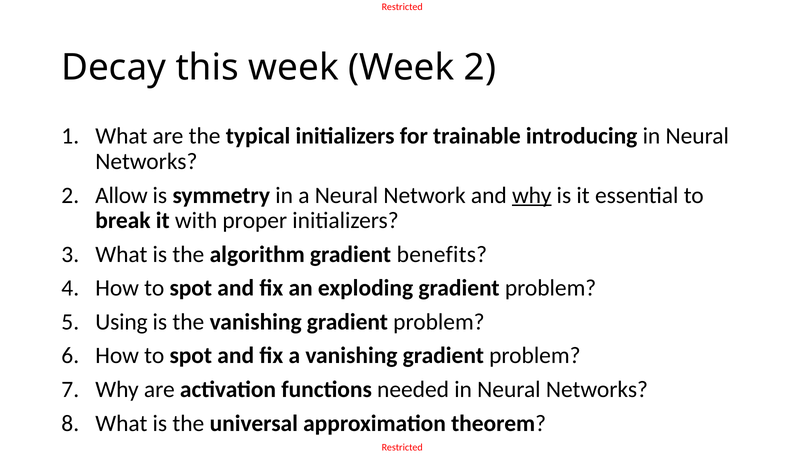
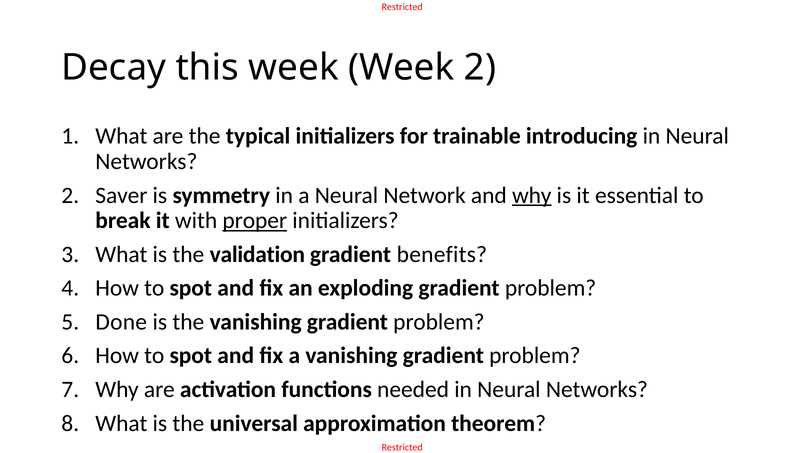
Allow: Allow -> Saver (121, 195)
proper underline: none -> present (255, 221)
algorithm: algorithm -> validation (257, 254)
Using: Using -> Done (121, 322)
